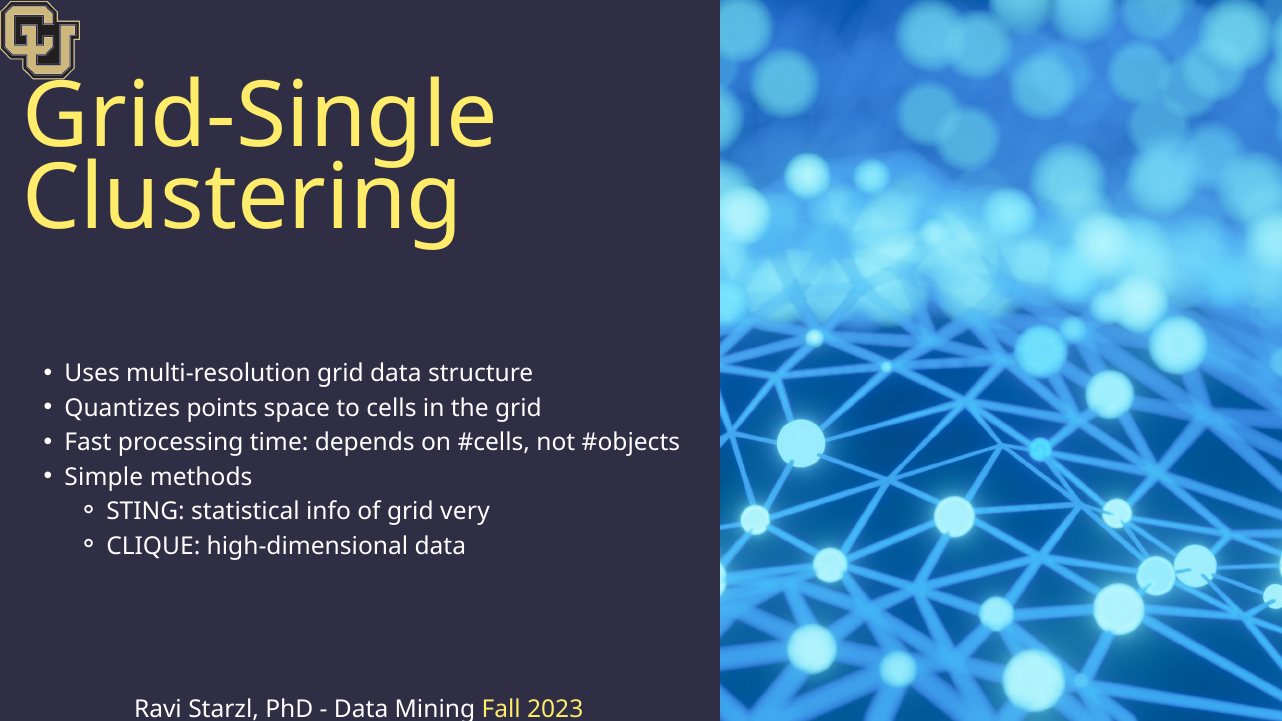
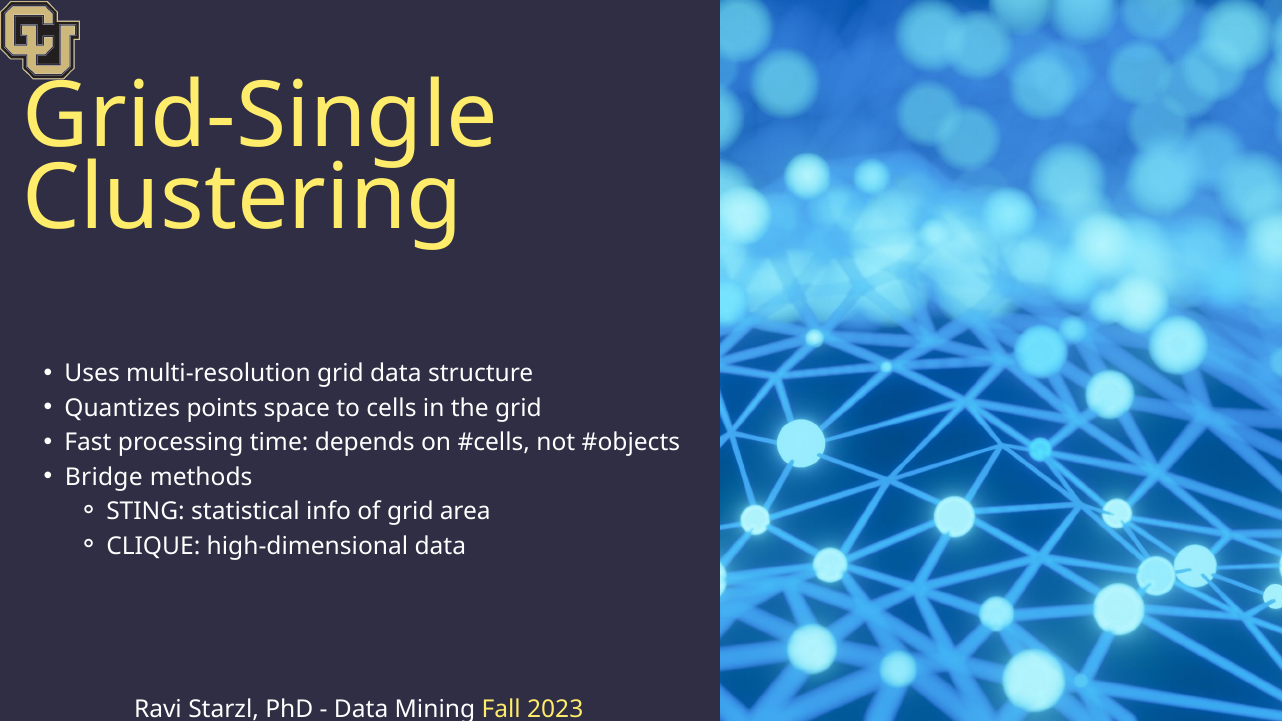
Simple: Simple -> Bridge (104, 477)
very: very -> area (465, 512)
